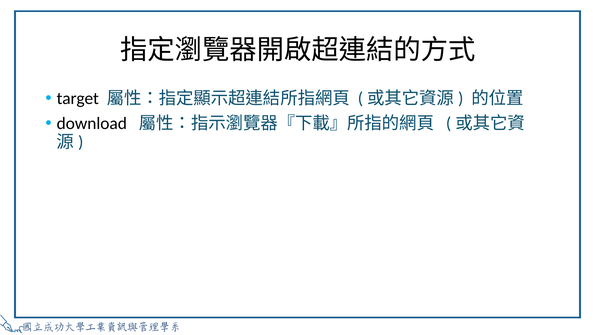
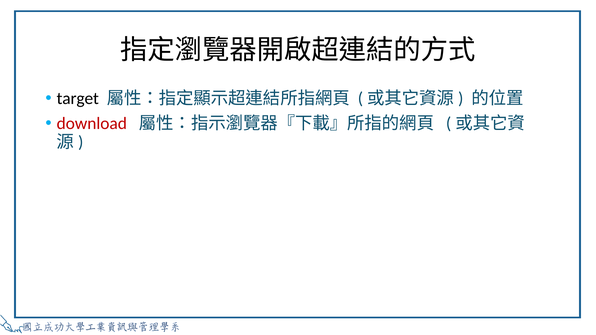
download colour: black -> red (92, 123)
